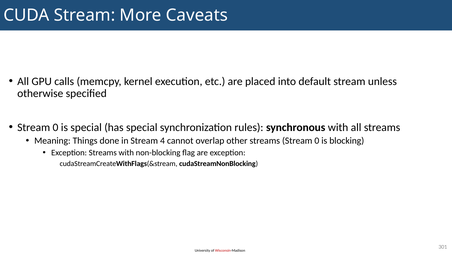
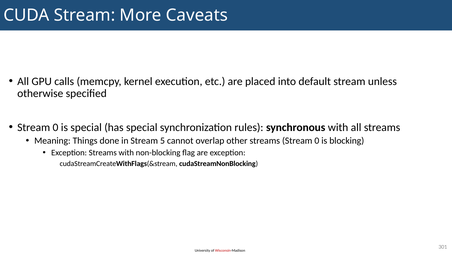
4: 4 -> 5 (162, 141)
